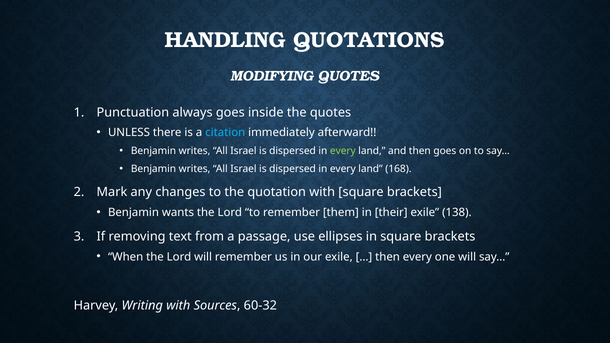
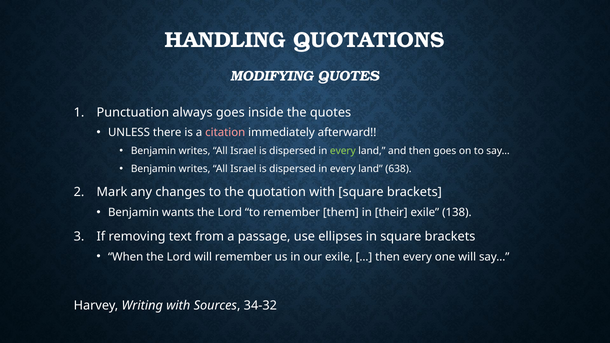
citation colour: light blue -> pink (225, 133)
168: 168 -> 638 (398, 169)
60-32: 60-32 -> 34-32 (260, 306)
